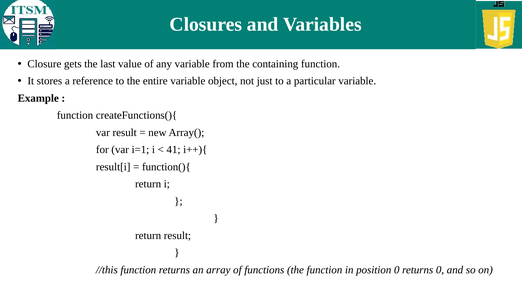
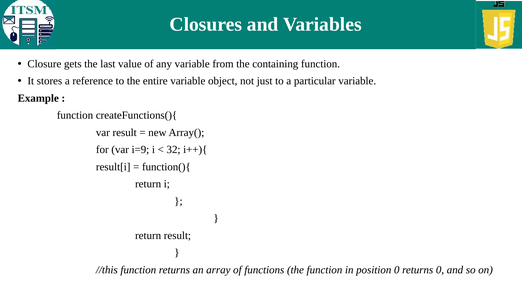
i=1: i=1 -> i=9 (140, 150)
41: 41 -> 32 (174, 150)
